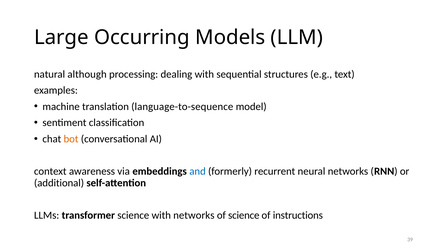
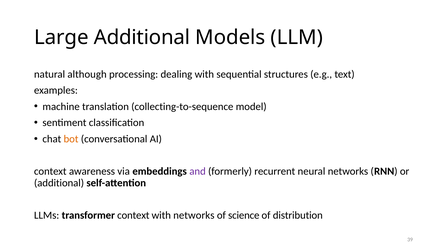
Large Occurring: Occurring -> Additional (142, 38)
language-to-sequence: language-to-sequence -> collecting-to-sequence (182, 107)
and colour: blue -> purple (198, 172)
transformer science: science -> context (133, 216)
instructions: instructions -> distribution (298, 216)
